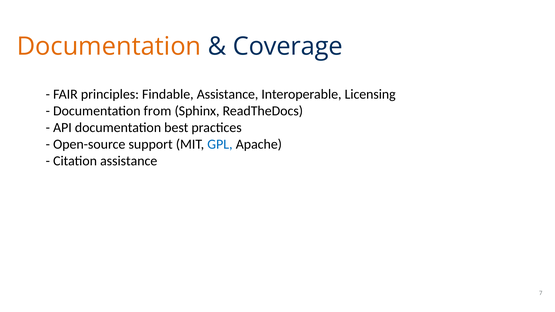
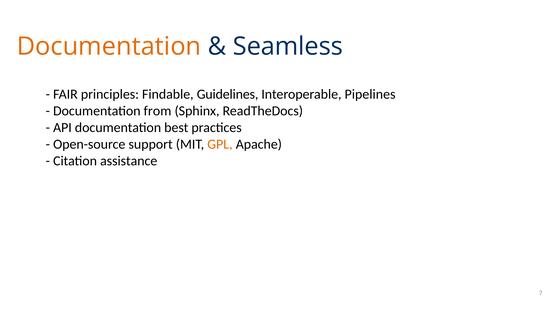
Coverage: Coverage -> Seamless (288, 47)
Findable Assistance: Assistance -> Guidelines (228, 94)
Licensing: Licensing -> Pipelines (370, 94)
GPL colour: blue -> orange (220, 144)
